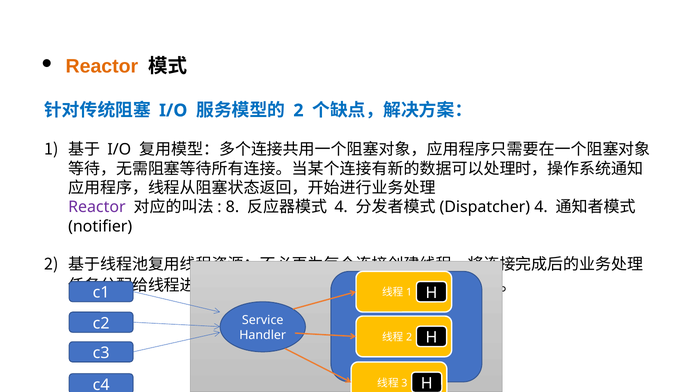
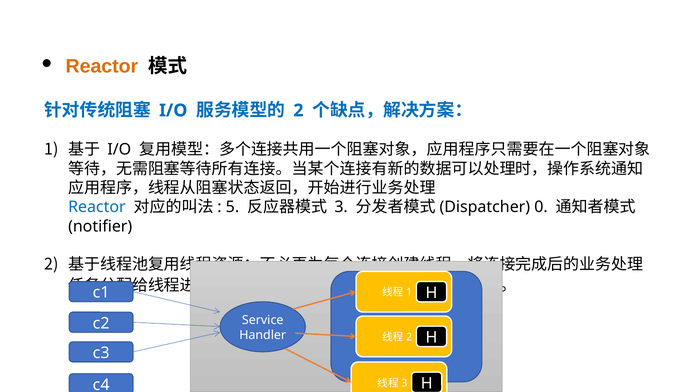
Reactor colour: purple -> blue (97, 207)
8: 8 -> 5 (232, 207)
4: 4 -> 3 (341, 207)
4: 4 -> 0 (541, 207)
